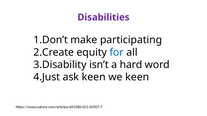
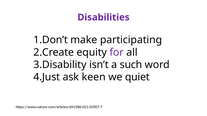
for colour: blue -> purple (117, 52)
hard: hard -> such (131, 65)
we keen: keen -> quiet (137, 77)
